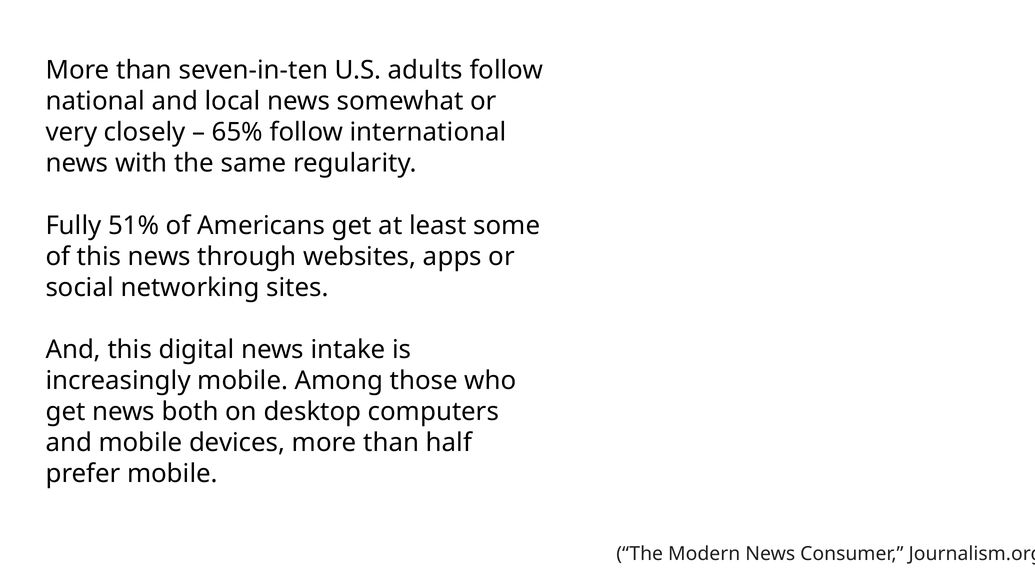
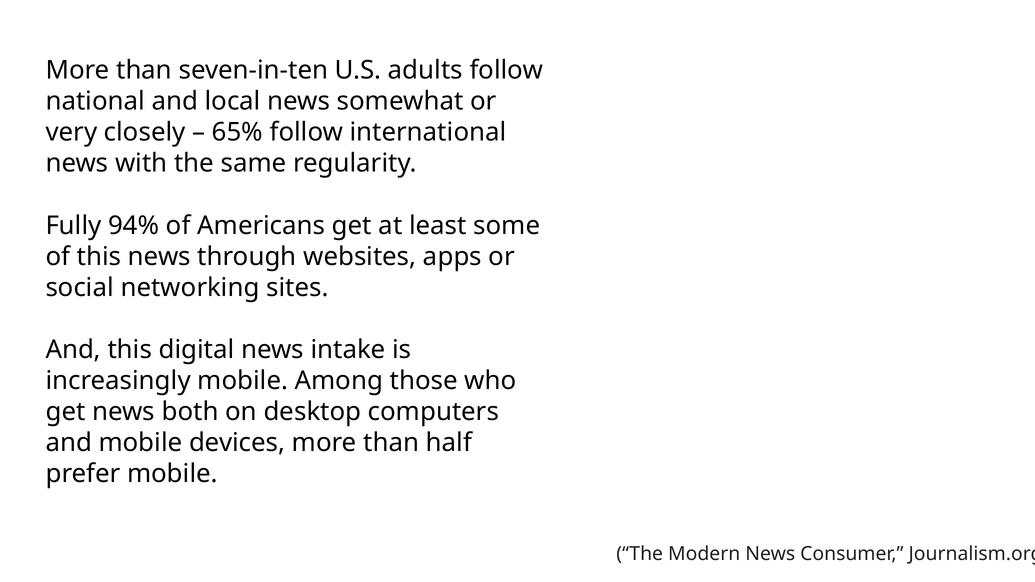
51%: 51% -> 94% (134, 226)
